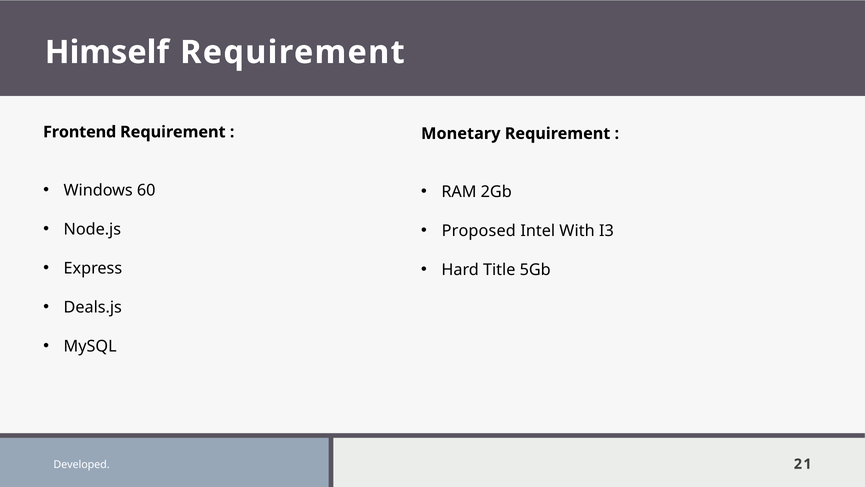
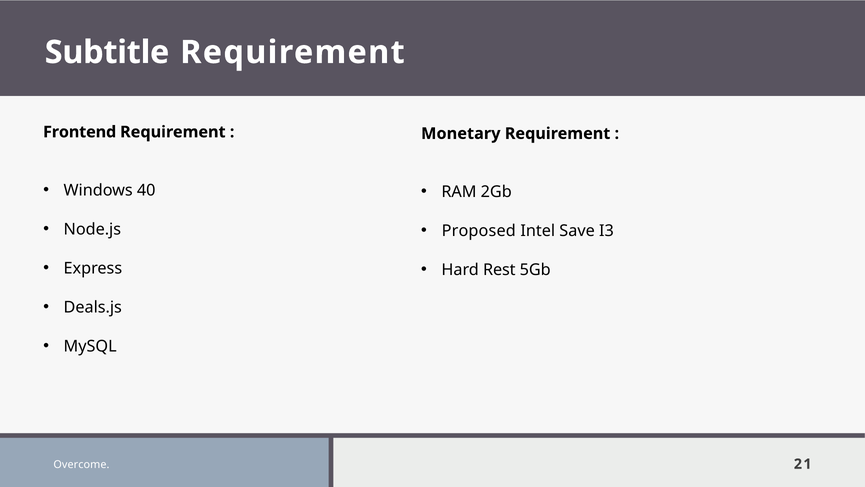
Himself: Himself -> Subtitle (107, 52)
60: 60 -> 40 (146, 190)
With: With -> Save (577, 231)
Title: Title -> Rest (499, 270)
Developed: Developed -> Overcome (81, 464)
